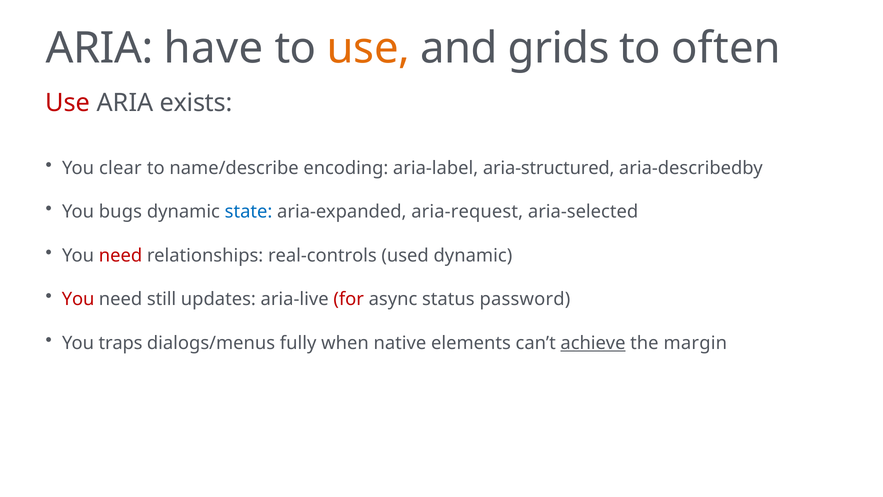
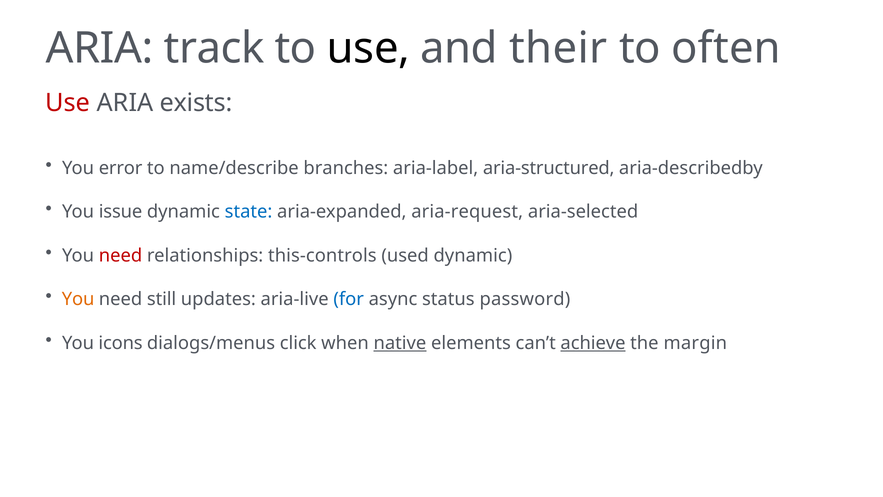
have: have -> track (214, 48)
use colour: orange -> black (368, 48)
grids: grids -> their (558, 48)
clear: clear -> error (121, 168)
encoding: encoding -> branches (346, 168)
bugs: bugs -> issue (121, 212)
real-controls: real-controls -> this-controls (322, 255)
You colour: red -> orange (78, 299)
for colour: red -> blue (349, 299)
traps: traps -> icons (121, 343)
fully: fully -> click (298, 343)
native underline: none -> present (400, 343)
